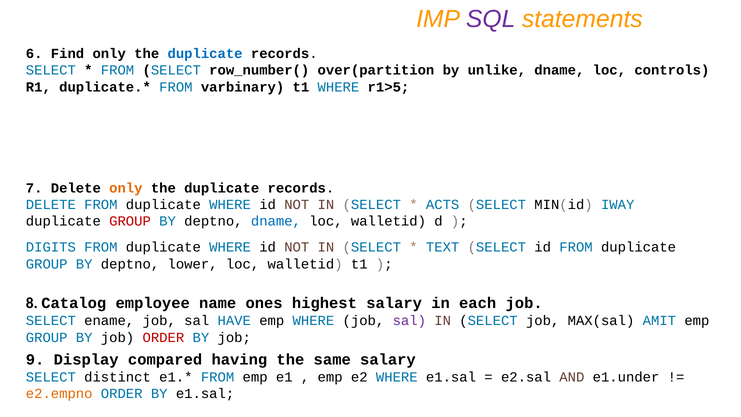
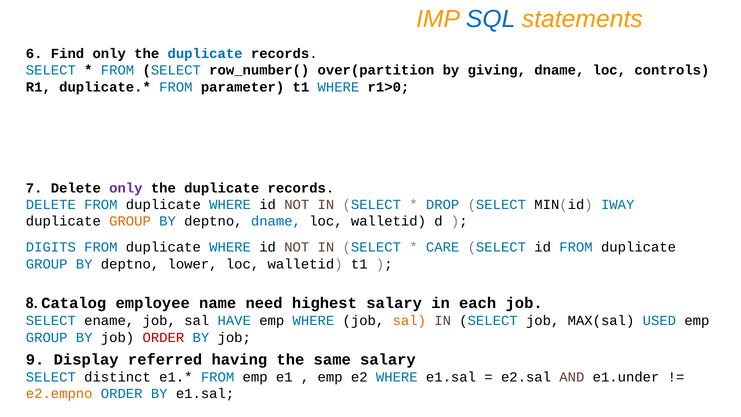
SQL colour: purple -> blue (491, 19)
unlike: unlike -> giving (497, 70)
varbinary: varbinary -> parameter (243, 87)
r1>5: r1>5 -> r1>0 (388, 87)
only colour: orange -> purple (126, 188)
ACTS: ACTS -> DROP (443, 205)
GROUP colour: red -> orange (130, 221)
TEXT: TEXT -> CARE (443, 247)
ones: ones -> need (264, 303)
sal colour: purple -> orange (409, 321)
AMIT: AMIT -> USED (659, 321)
compared: compared -> referred (165, 359)
